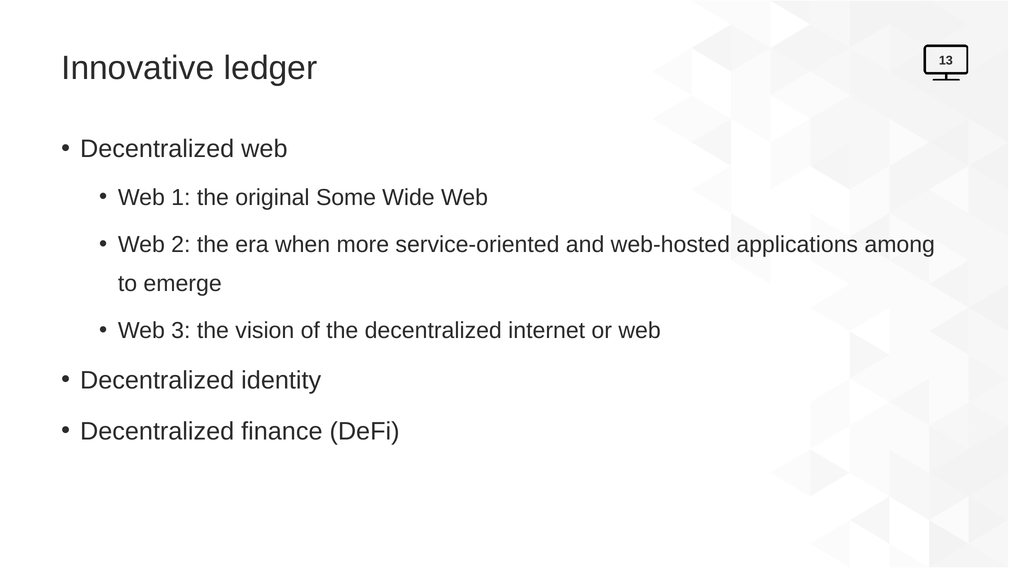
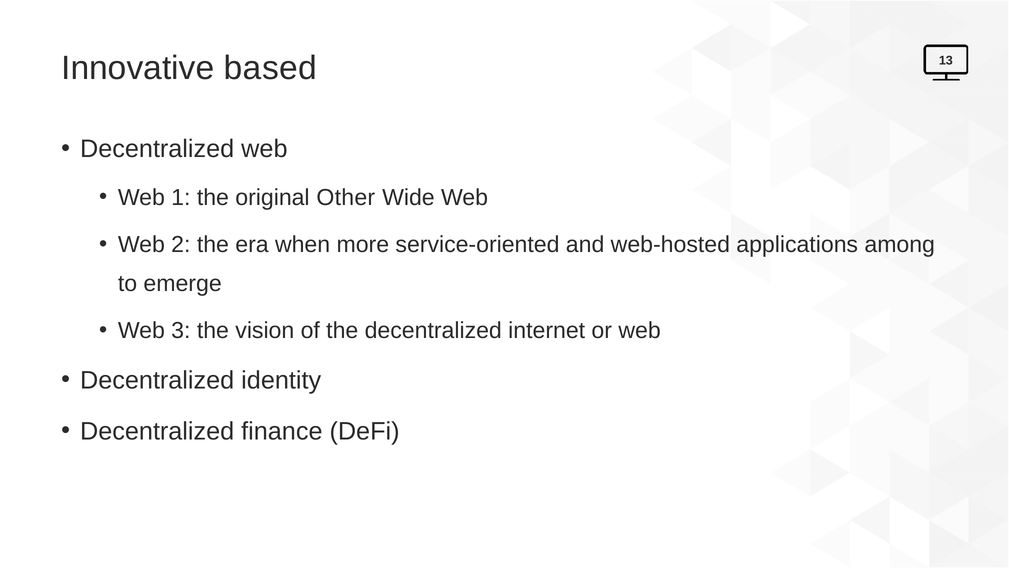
ledger: ledger -> based (270, 68)
Some: Some -> Other (346, 197)
